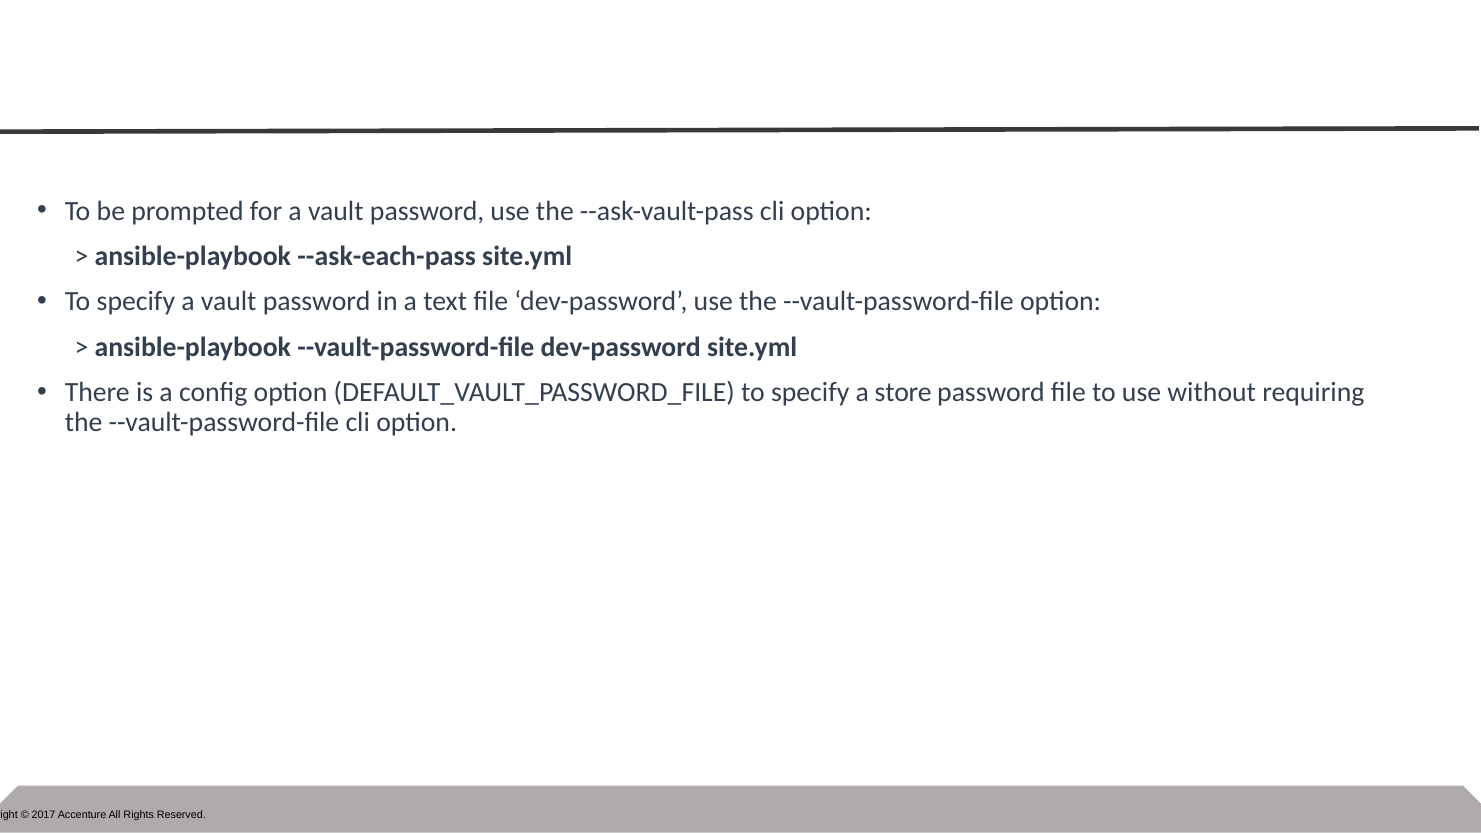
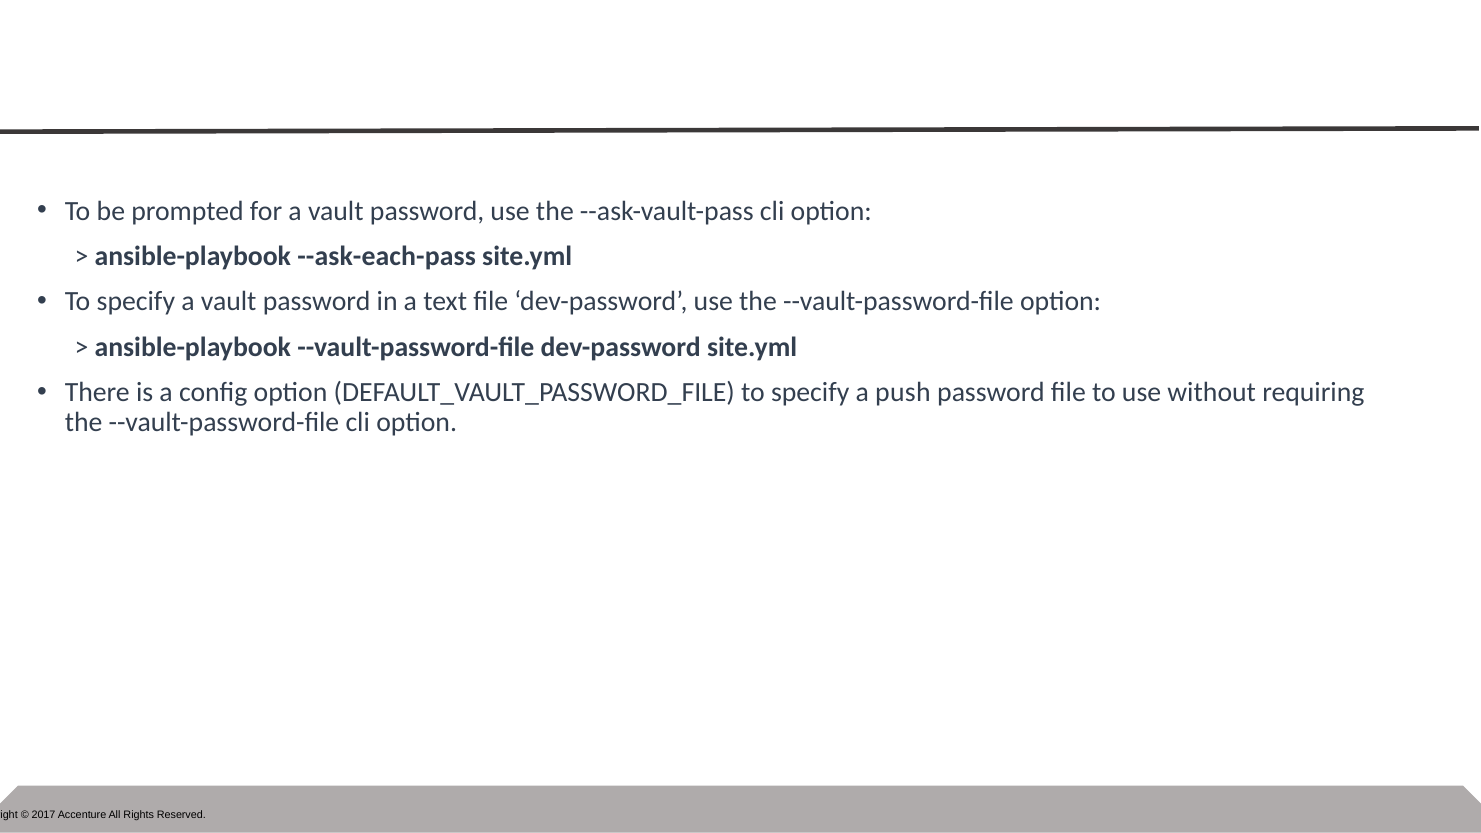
store: store -> push (903, 393)
